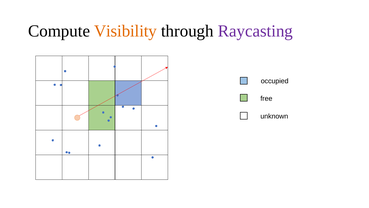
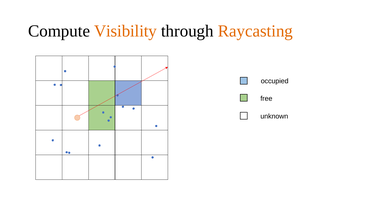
Raycasting colour: purple -> orange (255, 31)
